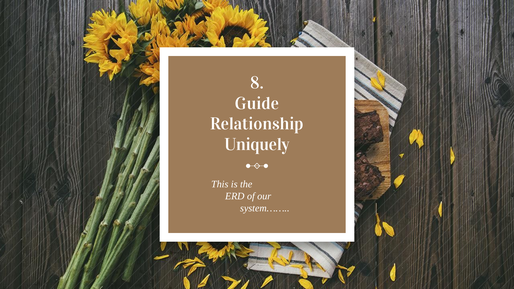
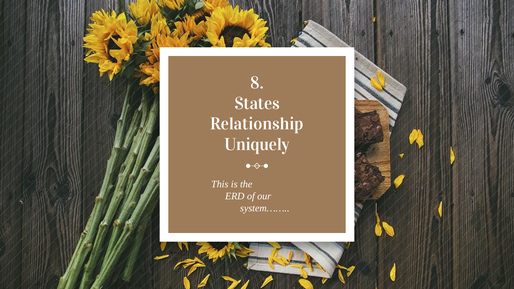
Guide: Guide -> States (257, 103)
